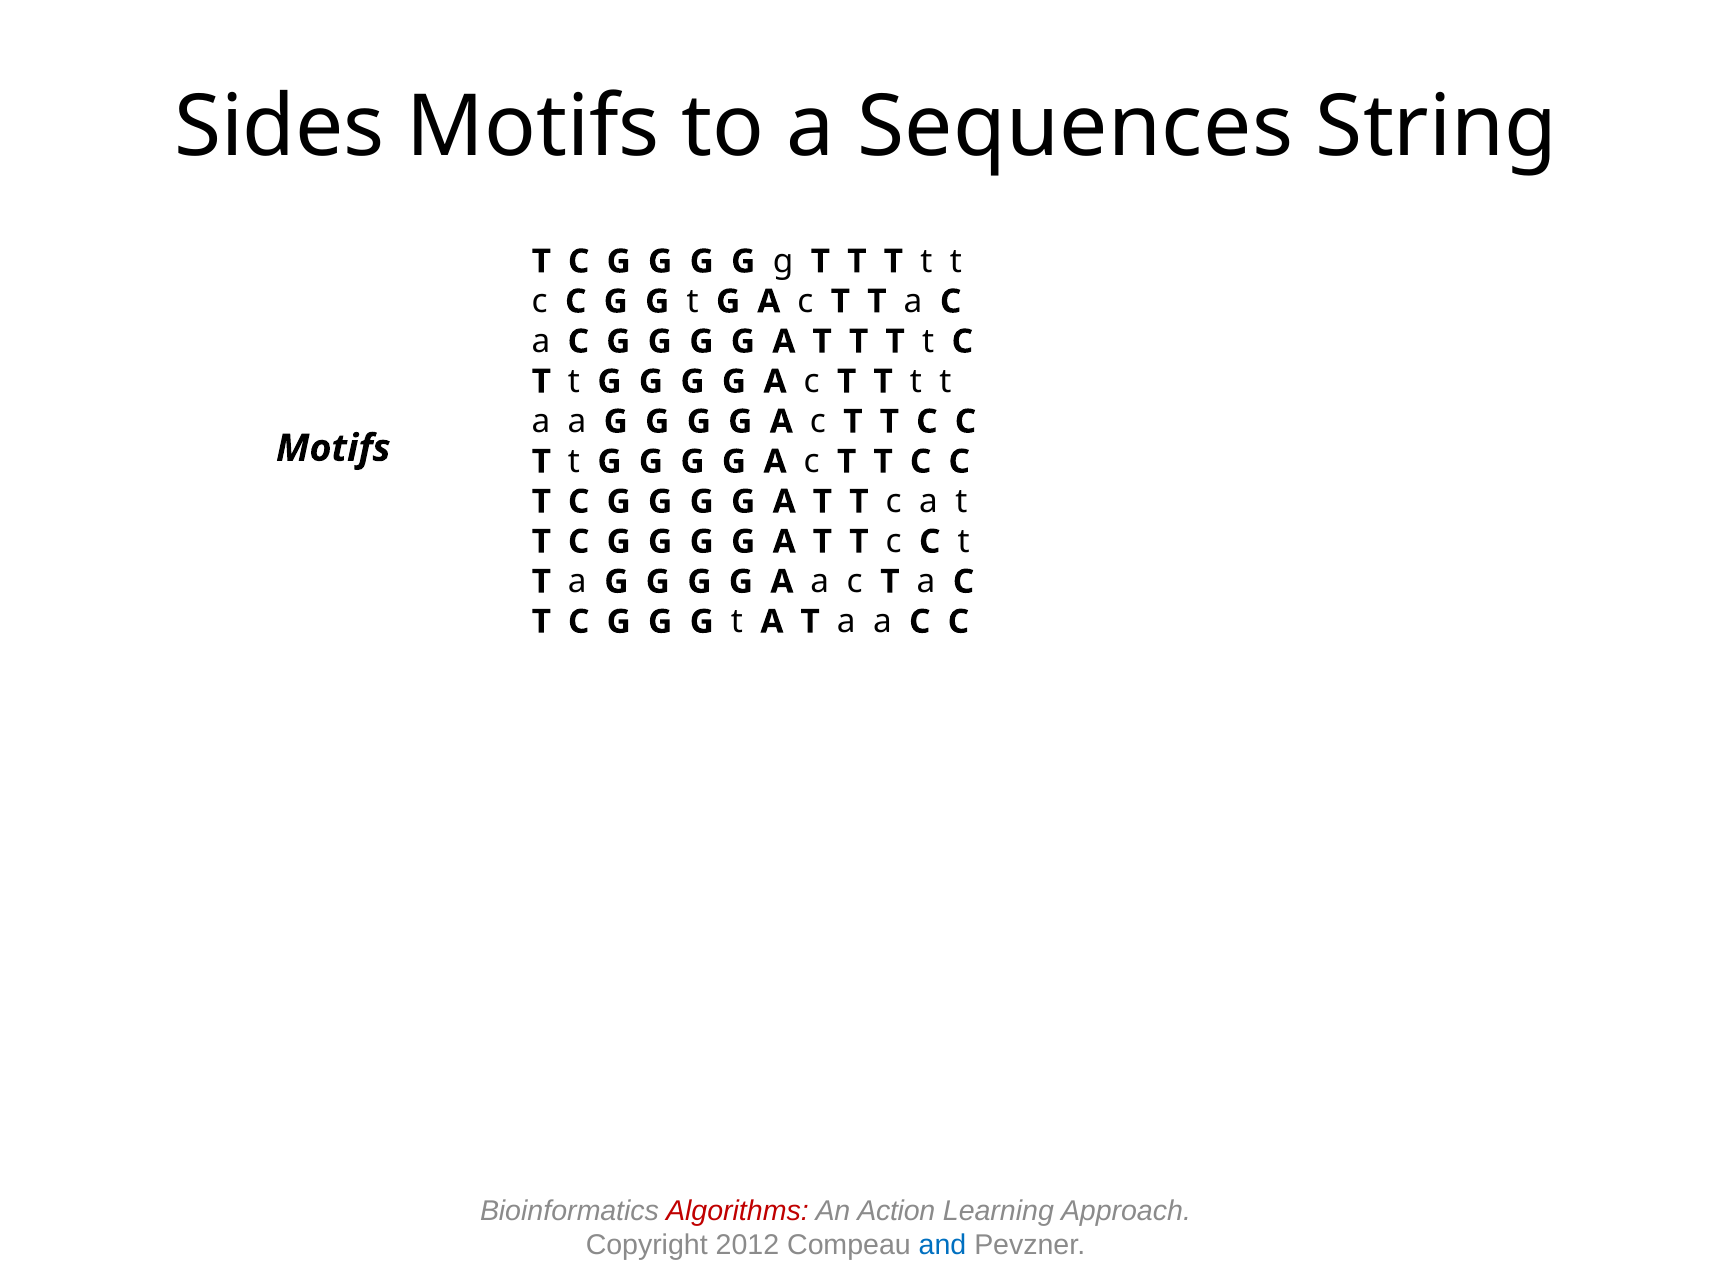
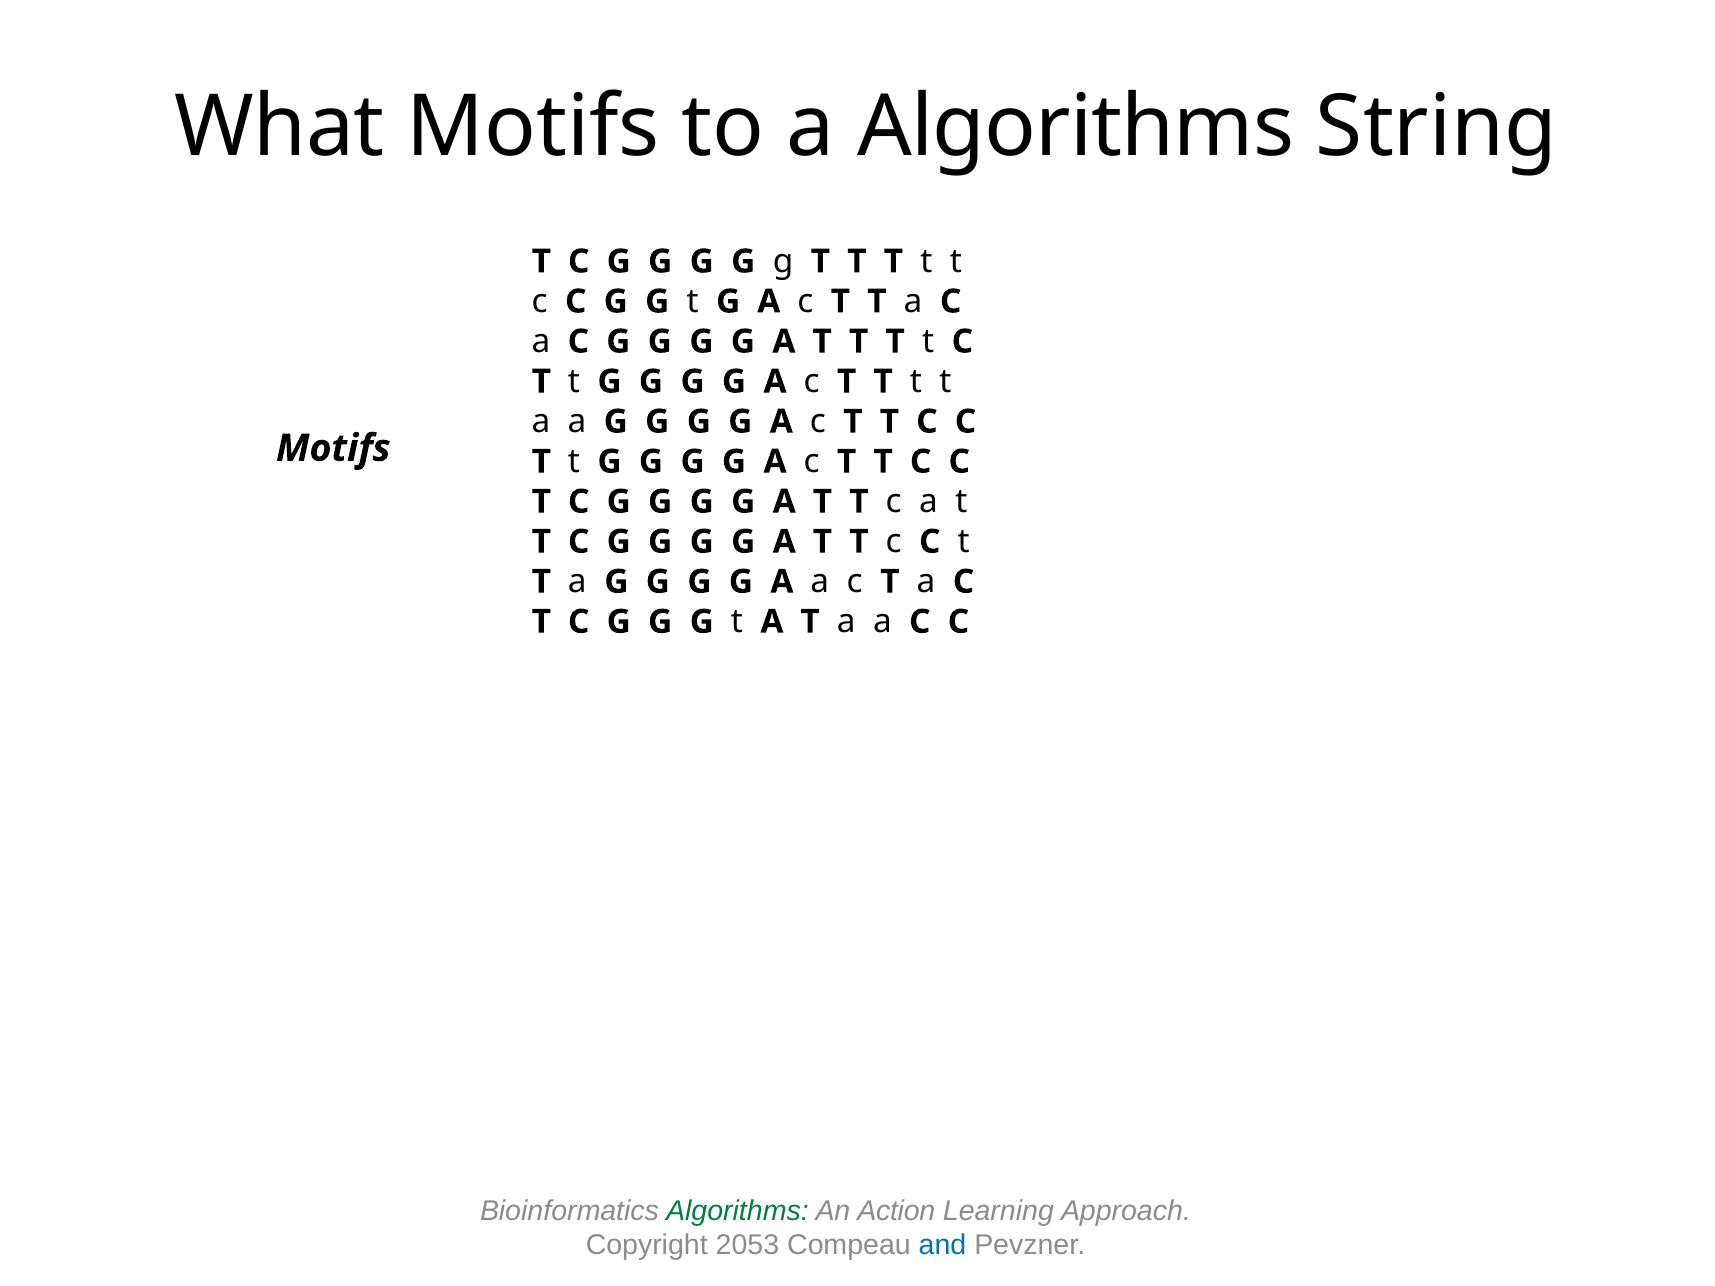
Sides: Sides -> What (279, 127)
a Sequences: Sequences -> Algorithms (1076, 127)
Algorithms colour: red -> green (737, 1211)
2012: 2012 -> 2053 (747, 1245)
